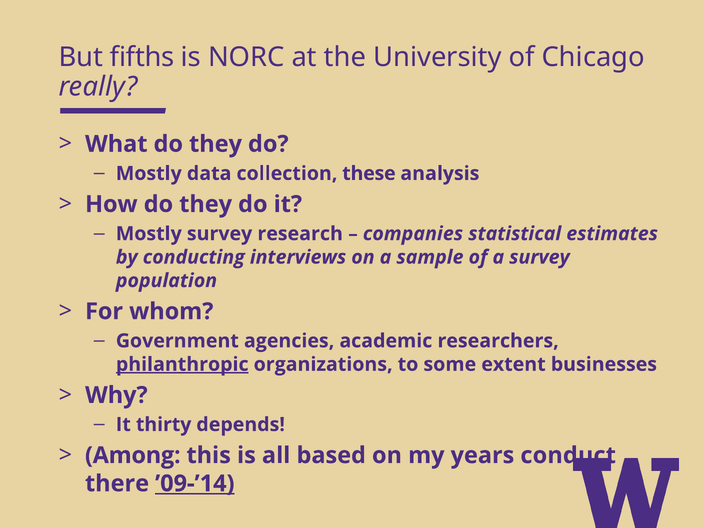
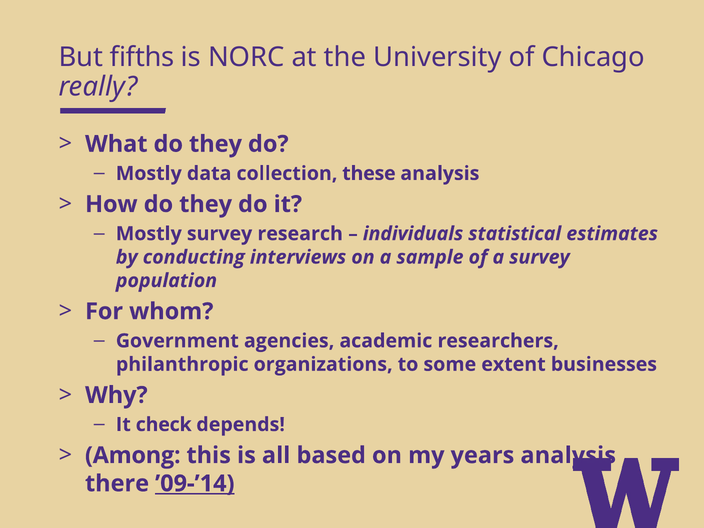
companies: companies -> individuals (413, 234)
philanthropic underline: present -> none (182, 364)
thirty: thirty -> check (164, 425)
years conduct: conduct -> analysis (568, 455)
